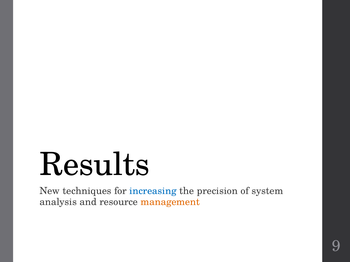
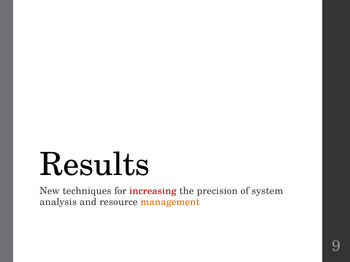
increasing colour: blue -> red (153, 191)
